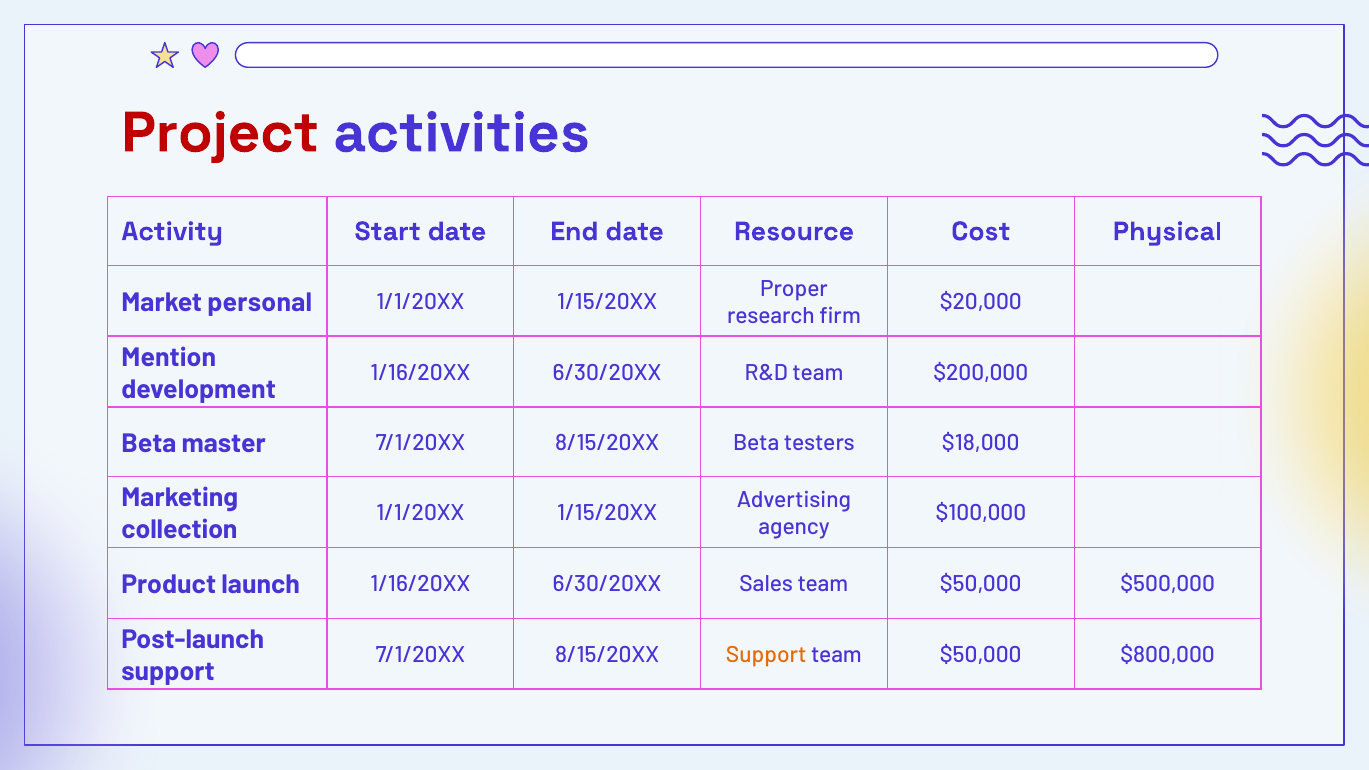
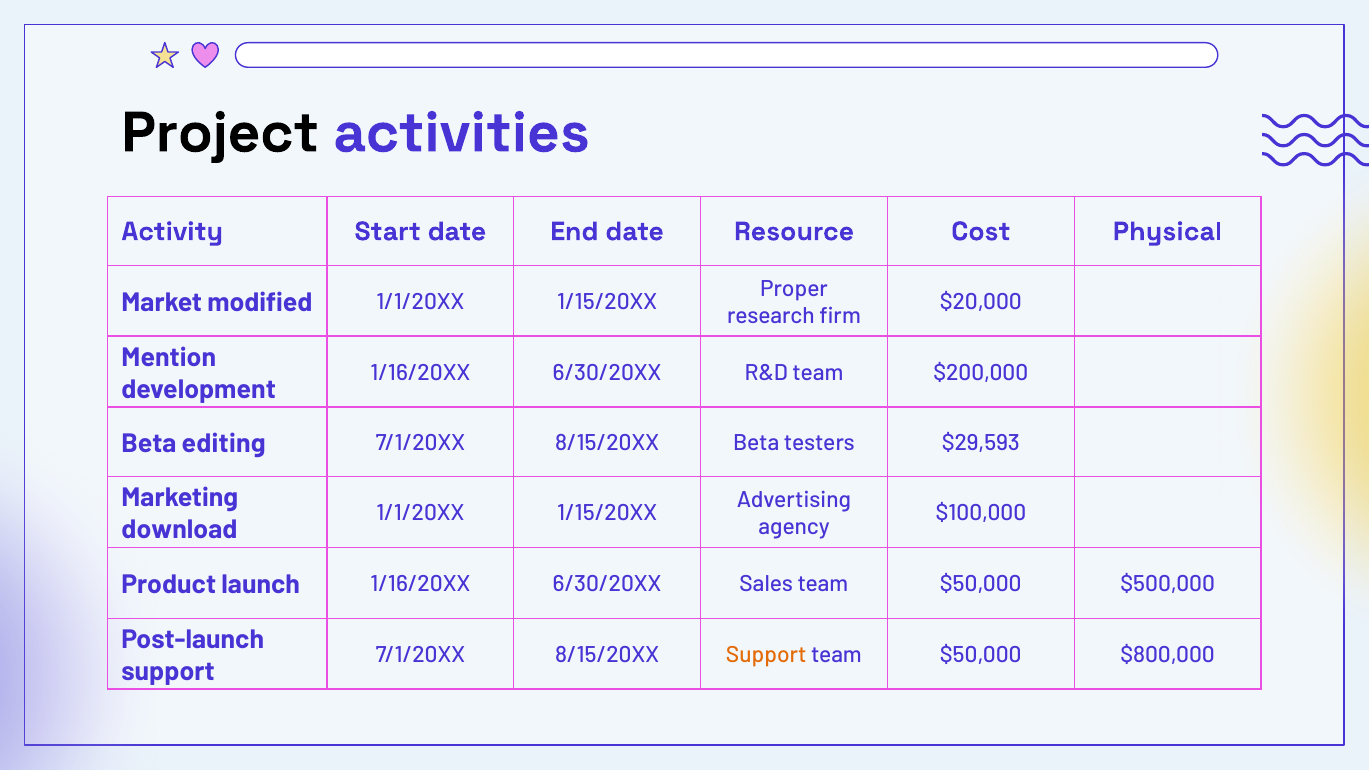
Project colour: red -> black (220, 133)
personal: personal -> modified (260, 303)
master: master -> editing (224, 444)
$18,000: $18,000 -> $29,593 (981, 443)
collection: collection -> download (179, 530)
